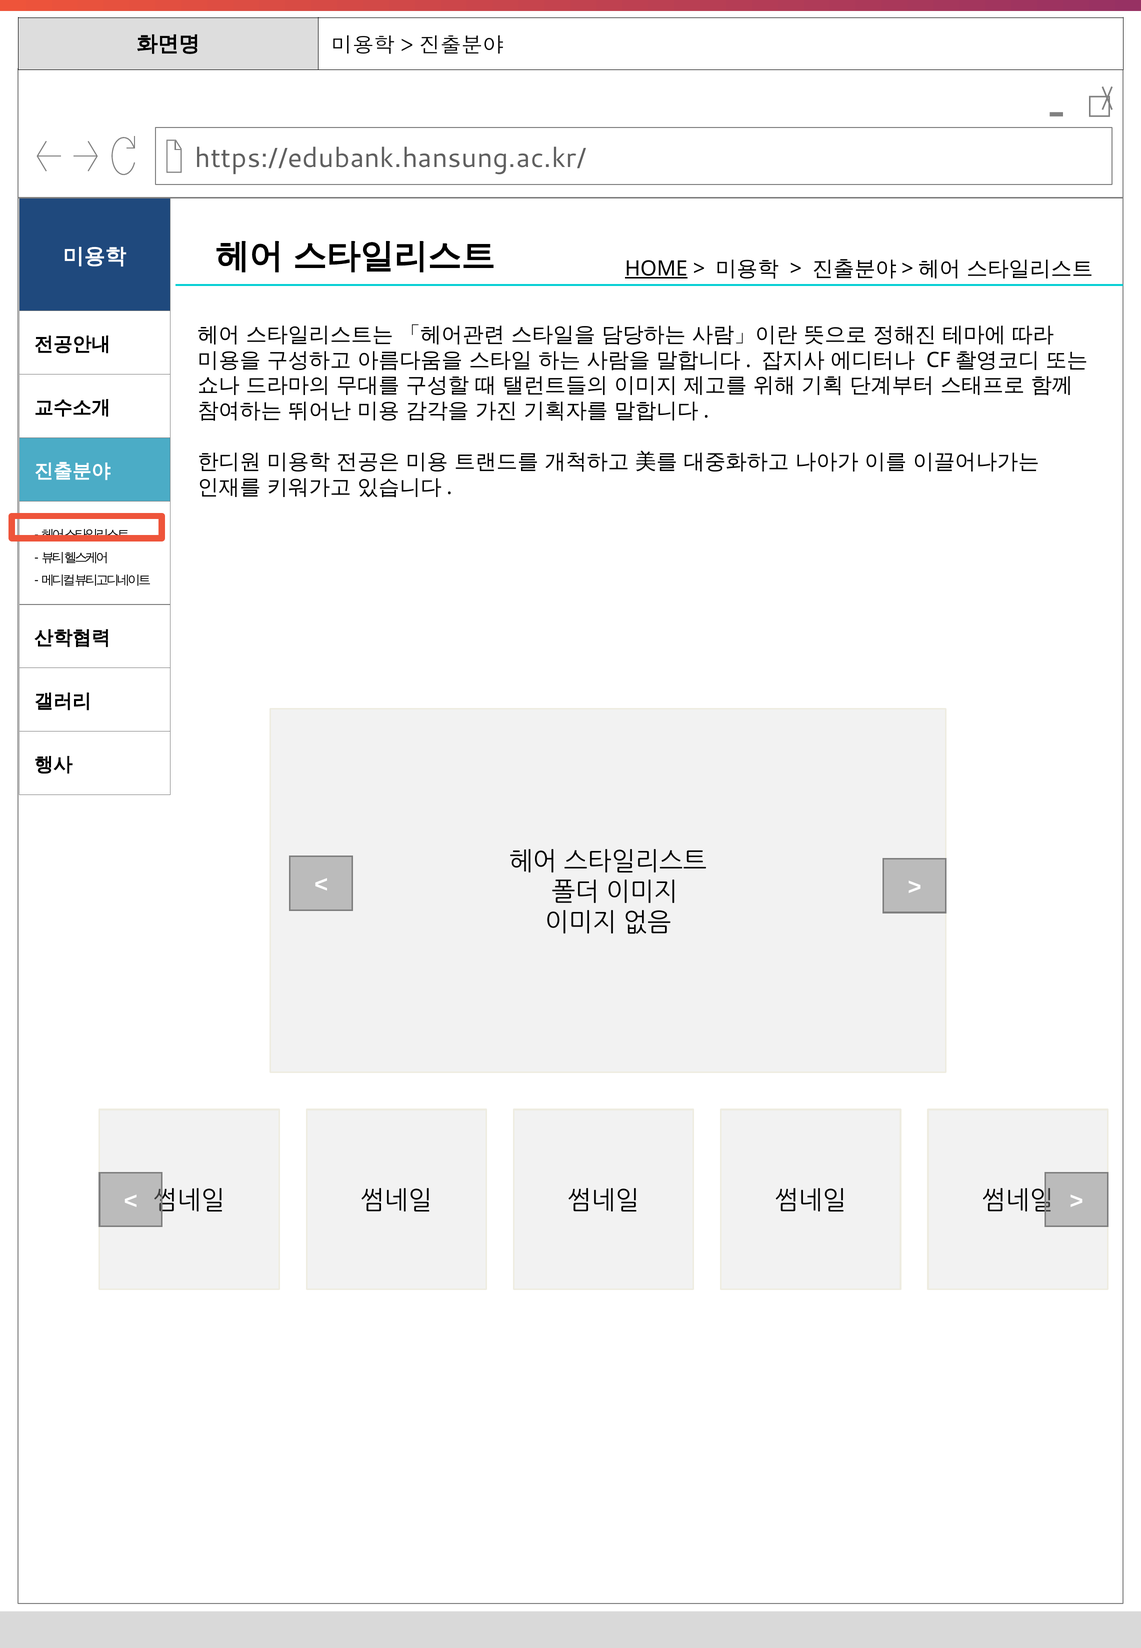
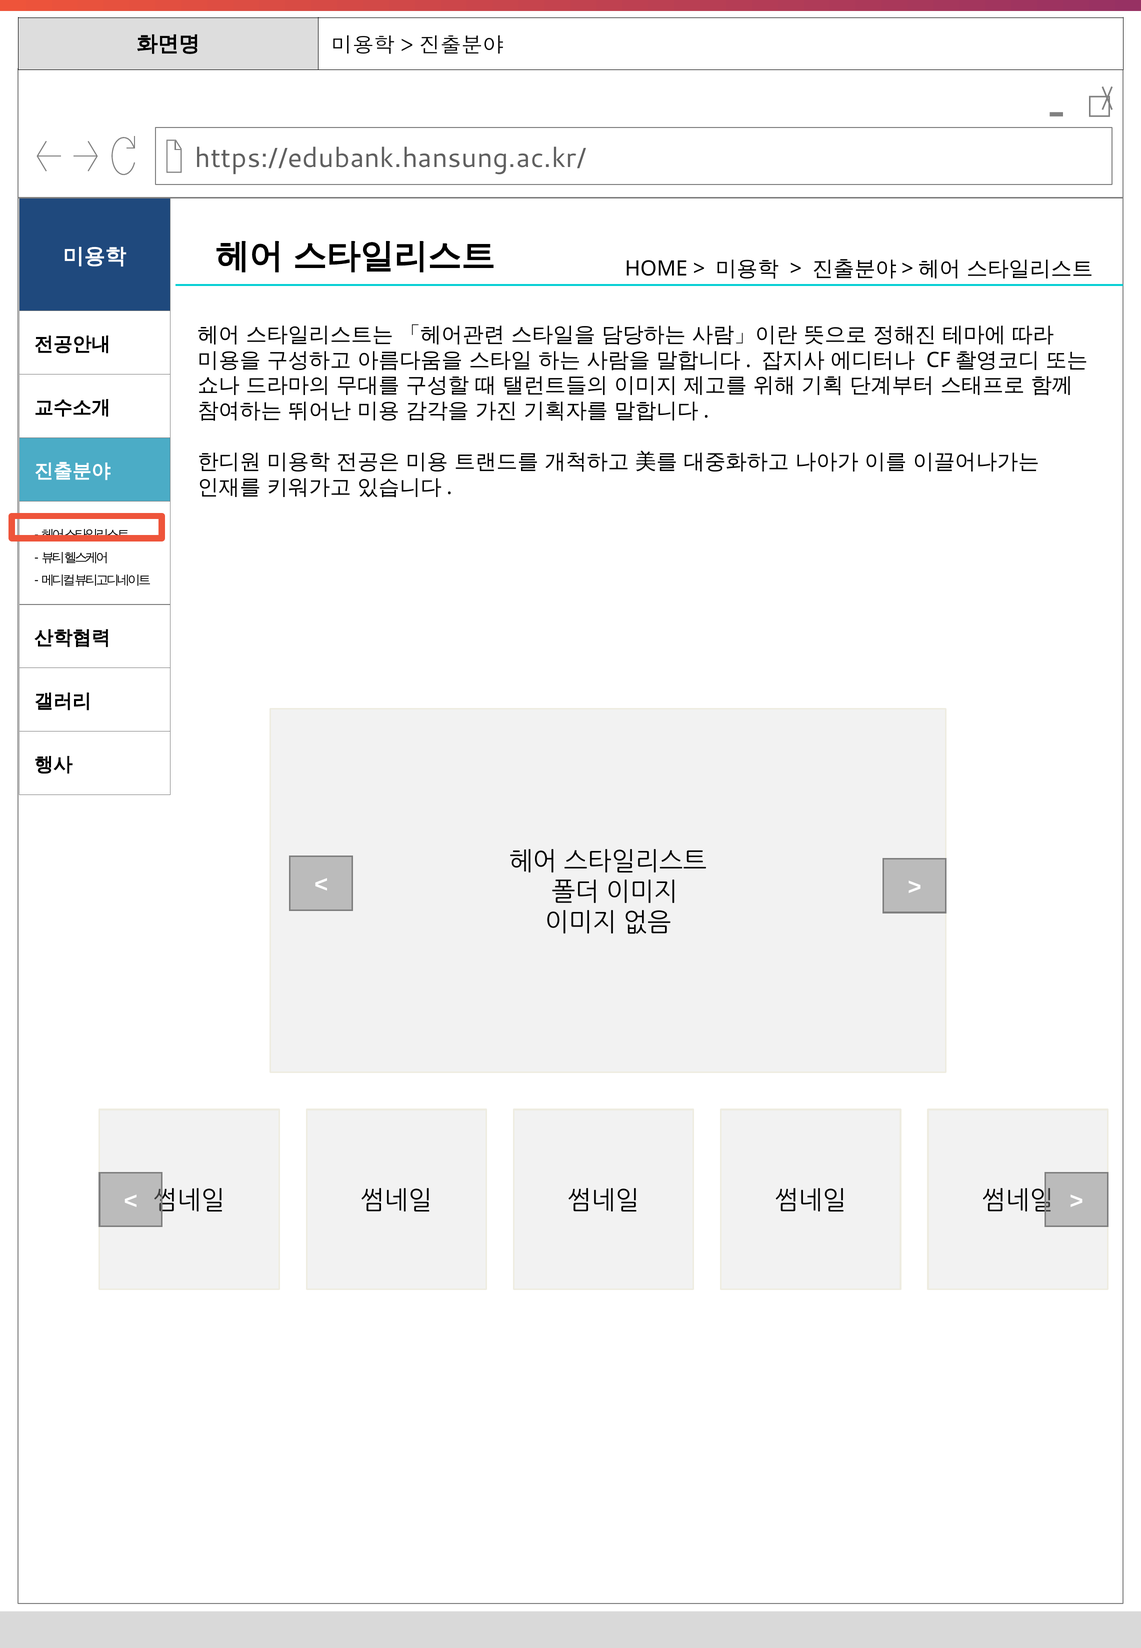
HOME underline: present -> none (656, 269)
